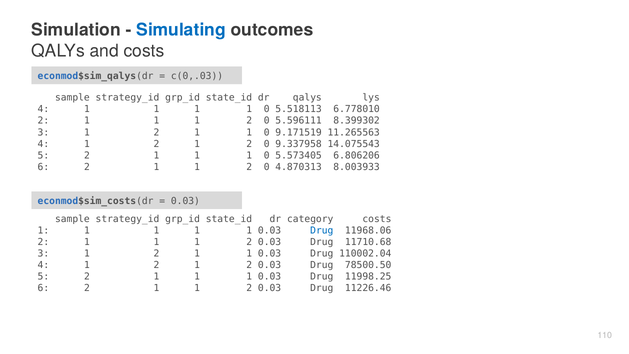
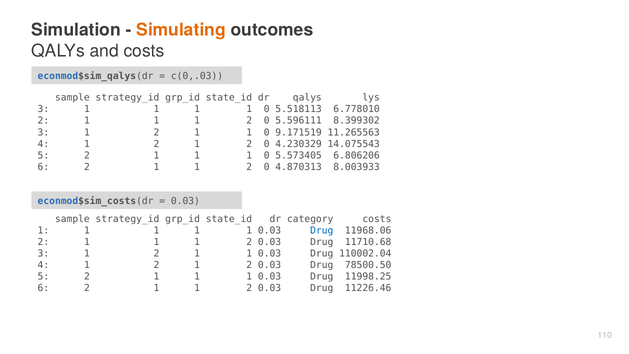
Simulating colour: blue -> orange (181, 30)
4: 4 -> 3 (43, 109)
9.337958: 9.337958 -> 4.230329 (299, 144)
